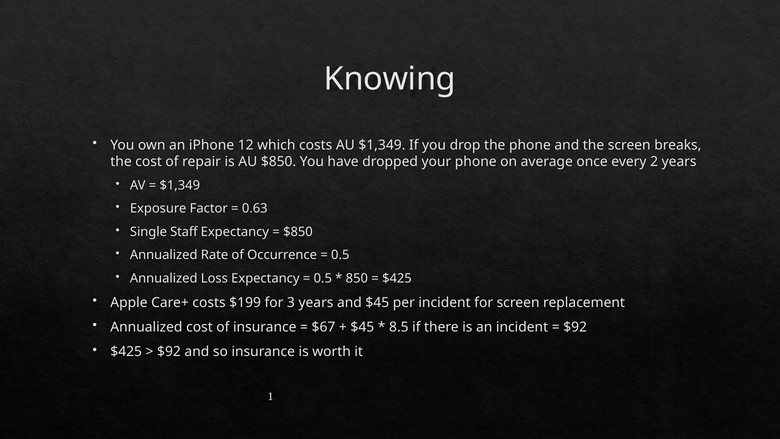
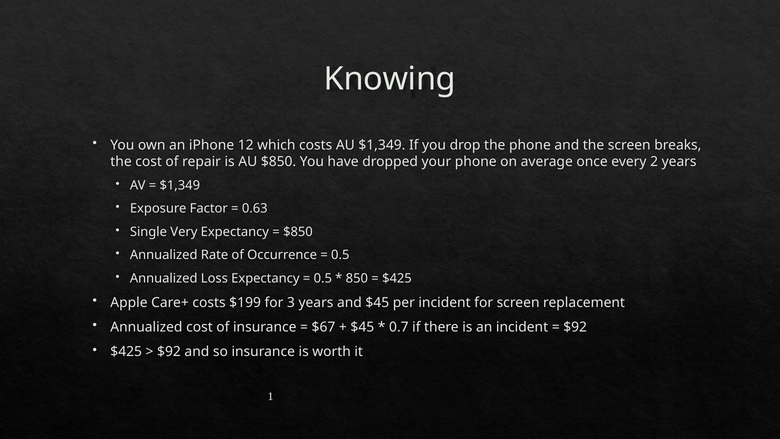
Staff: Staff -> Very (184, 232)
8.5: 8.5 -> 0.7 (399, 327)
